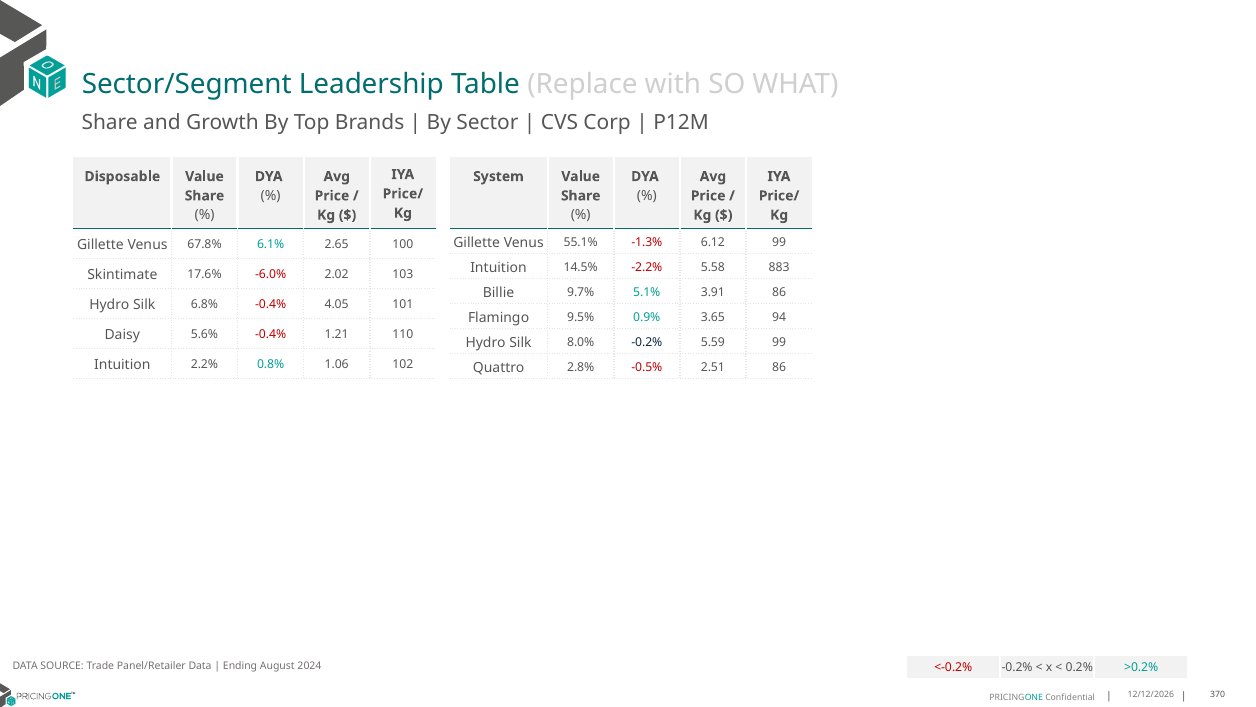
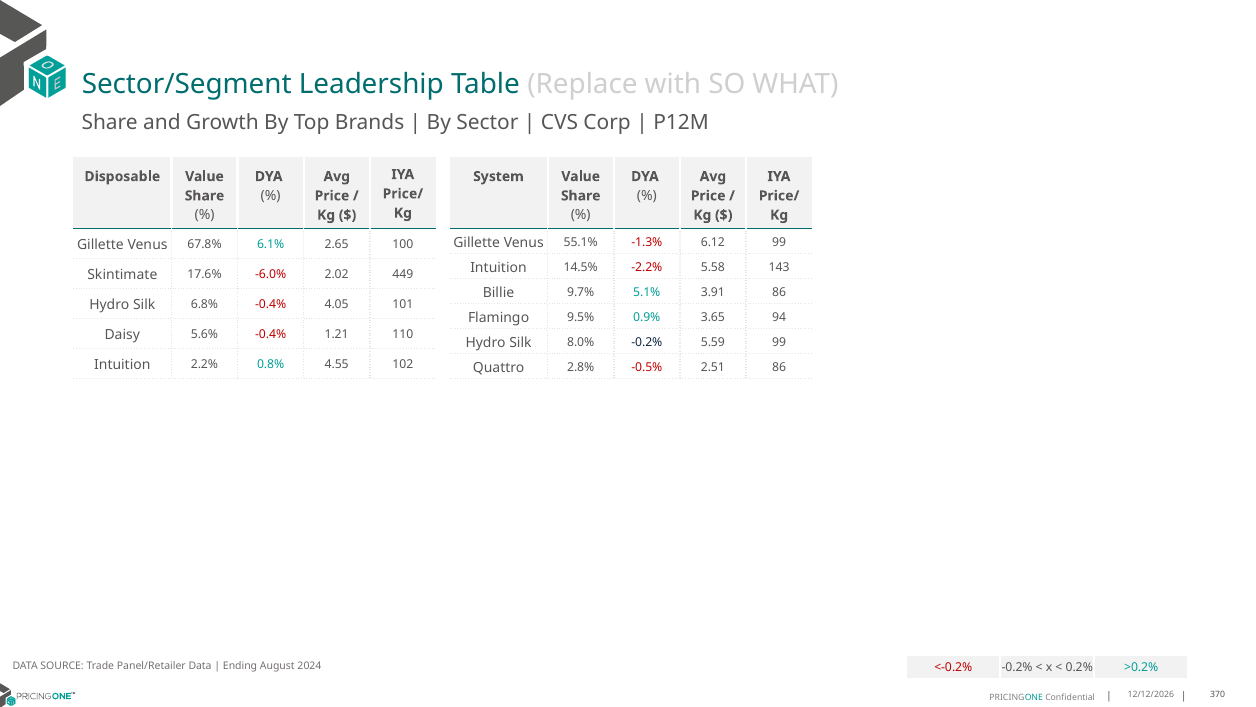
883: 883 -> 143 (779, 267)
103: 103 -> 449 (403, 274)
1.06: 1.06 -> 4.55 (337, 364)
